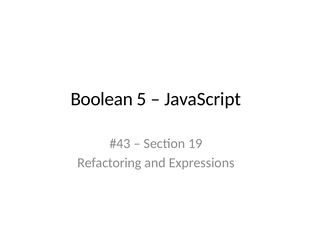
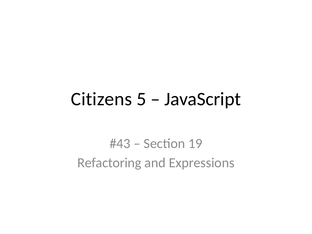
Boolean: Boolean -> Citizens (102, 99)
